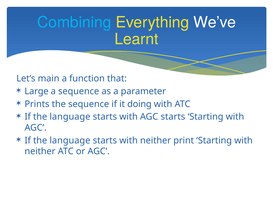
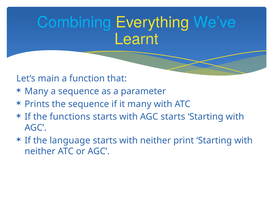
We’ve colour: white -> light blue (215, 22)
Large: Large -> Many (36, 91)
it doing: doing -> many (139, 104)
language: language -> functions (70, 117)
